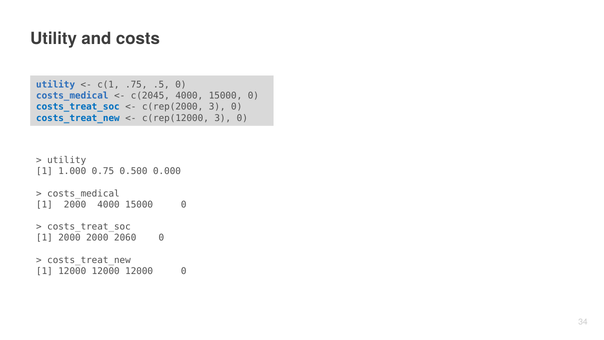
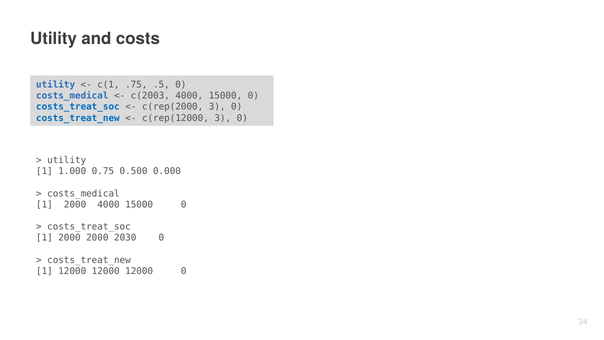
c(2045: c(2045 -> c(2003 (150, 96)
2060: 2060 -> 2030 (125, 238)
